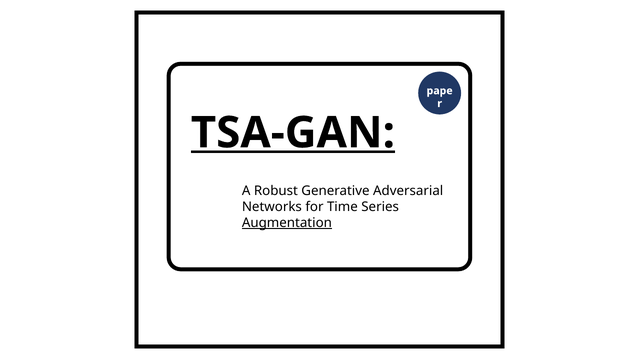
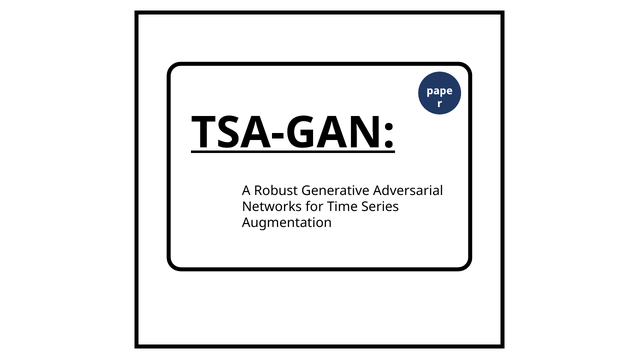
Augmentation underline: present -> none (287, 223)
